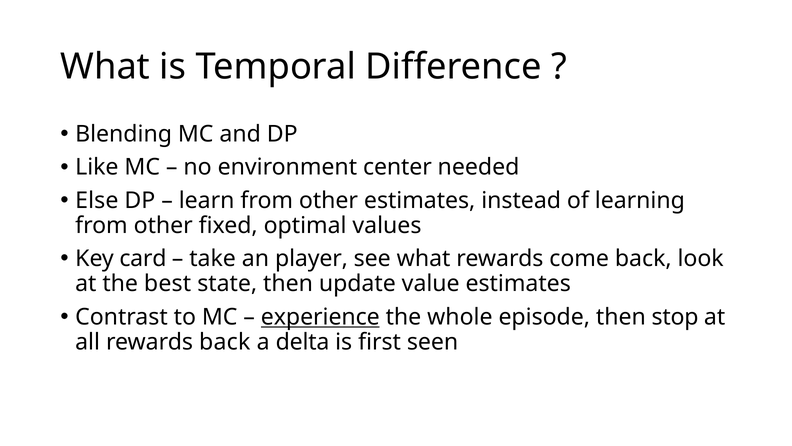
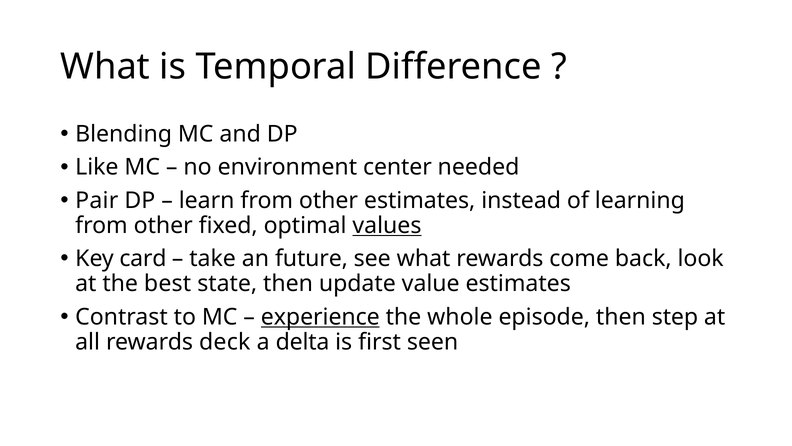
Else: Else -> Pair (97, 200)
values underline: none -> present (387, 225)
player: player -> future (311, 258)
stop: stop -> step (675, 317)
rewards back: back -> deck (225, 342)
